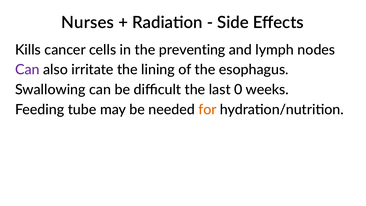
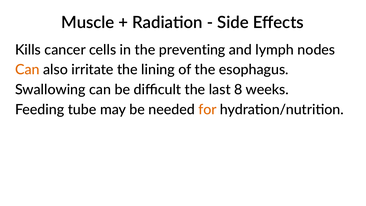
Nurses: Nurses -> Muscle (88, 23)
Can colour: purple -> orange (27, 70)
0: 0 -> 8 (238, 90)
